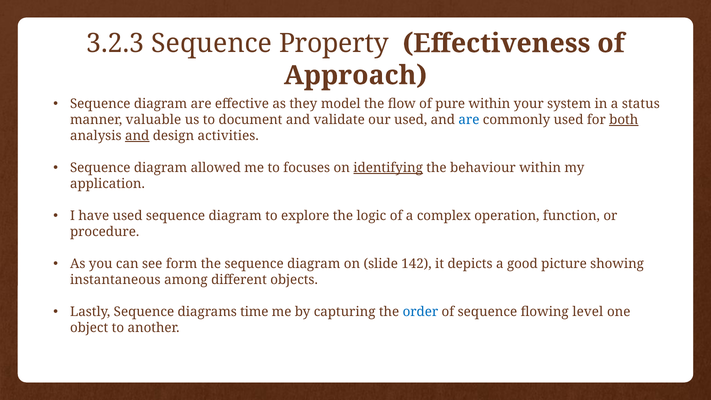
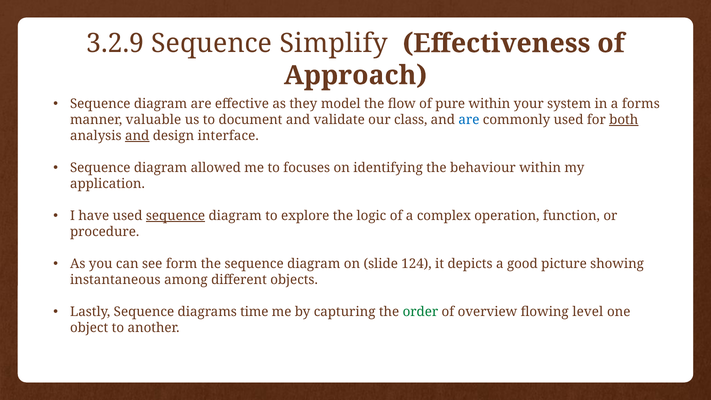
3.2.3: 3.2.3 -> 3.2.9 (115, 43)
Property: Property -> Simplify (334, 43)
status: status -> forms (641, 104)
our used: used -> class (411, 120)
activities: activities -> interface (228, 136)
identifying underline: present -> none (388, 168)
sequence underline: none -> present (176, 216)
142: 142 -> 124 (417, 264)
order colour: blue -> green (420, 312)
of sequence: sequence -> overview (487, 312)
